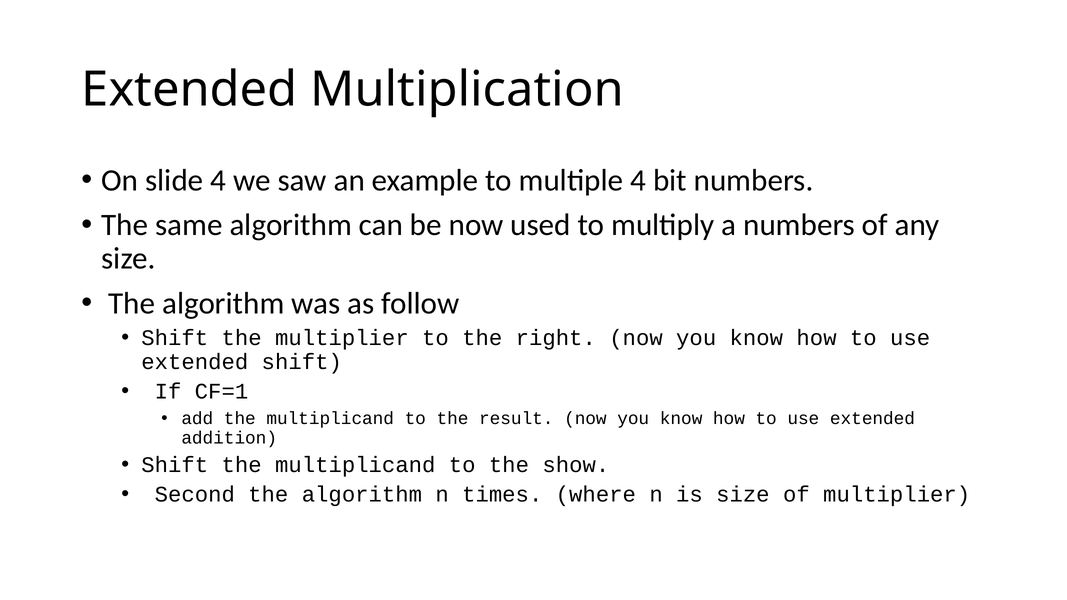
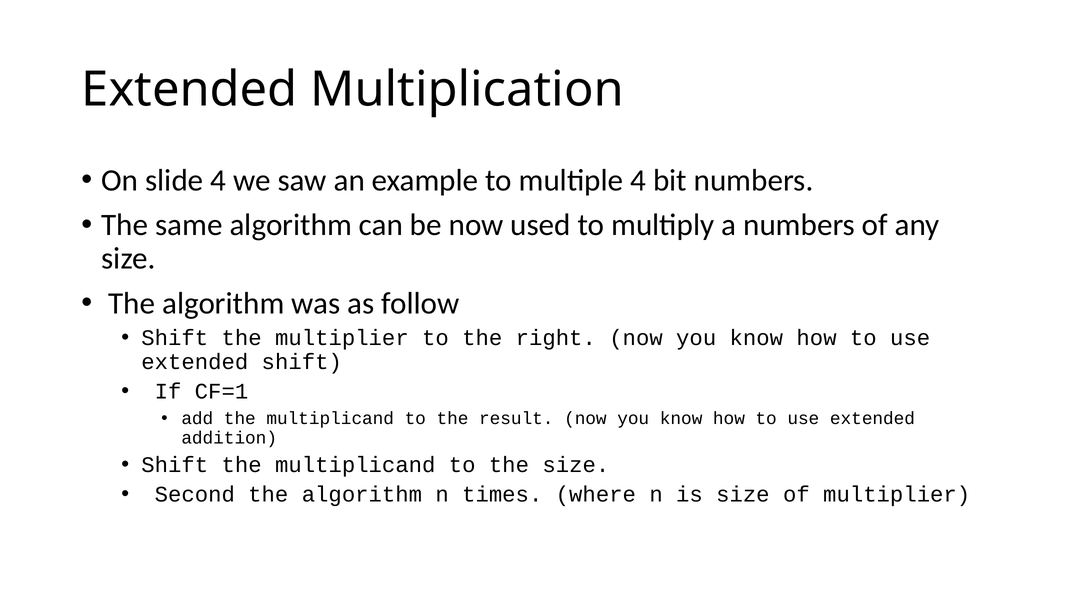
the show: show -> size (576, 465)
